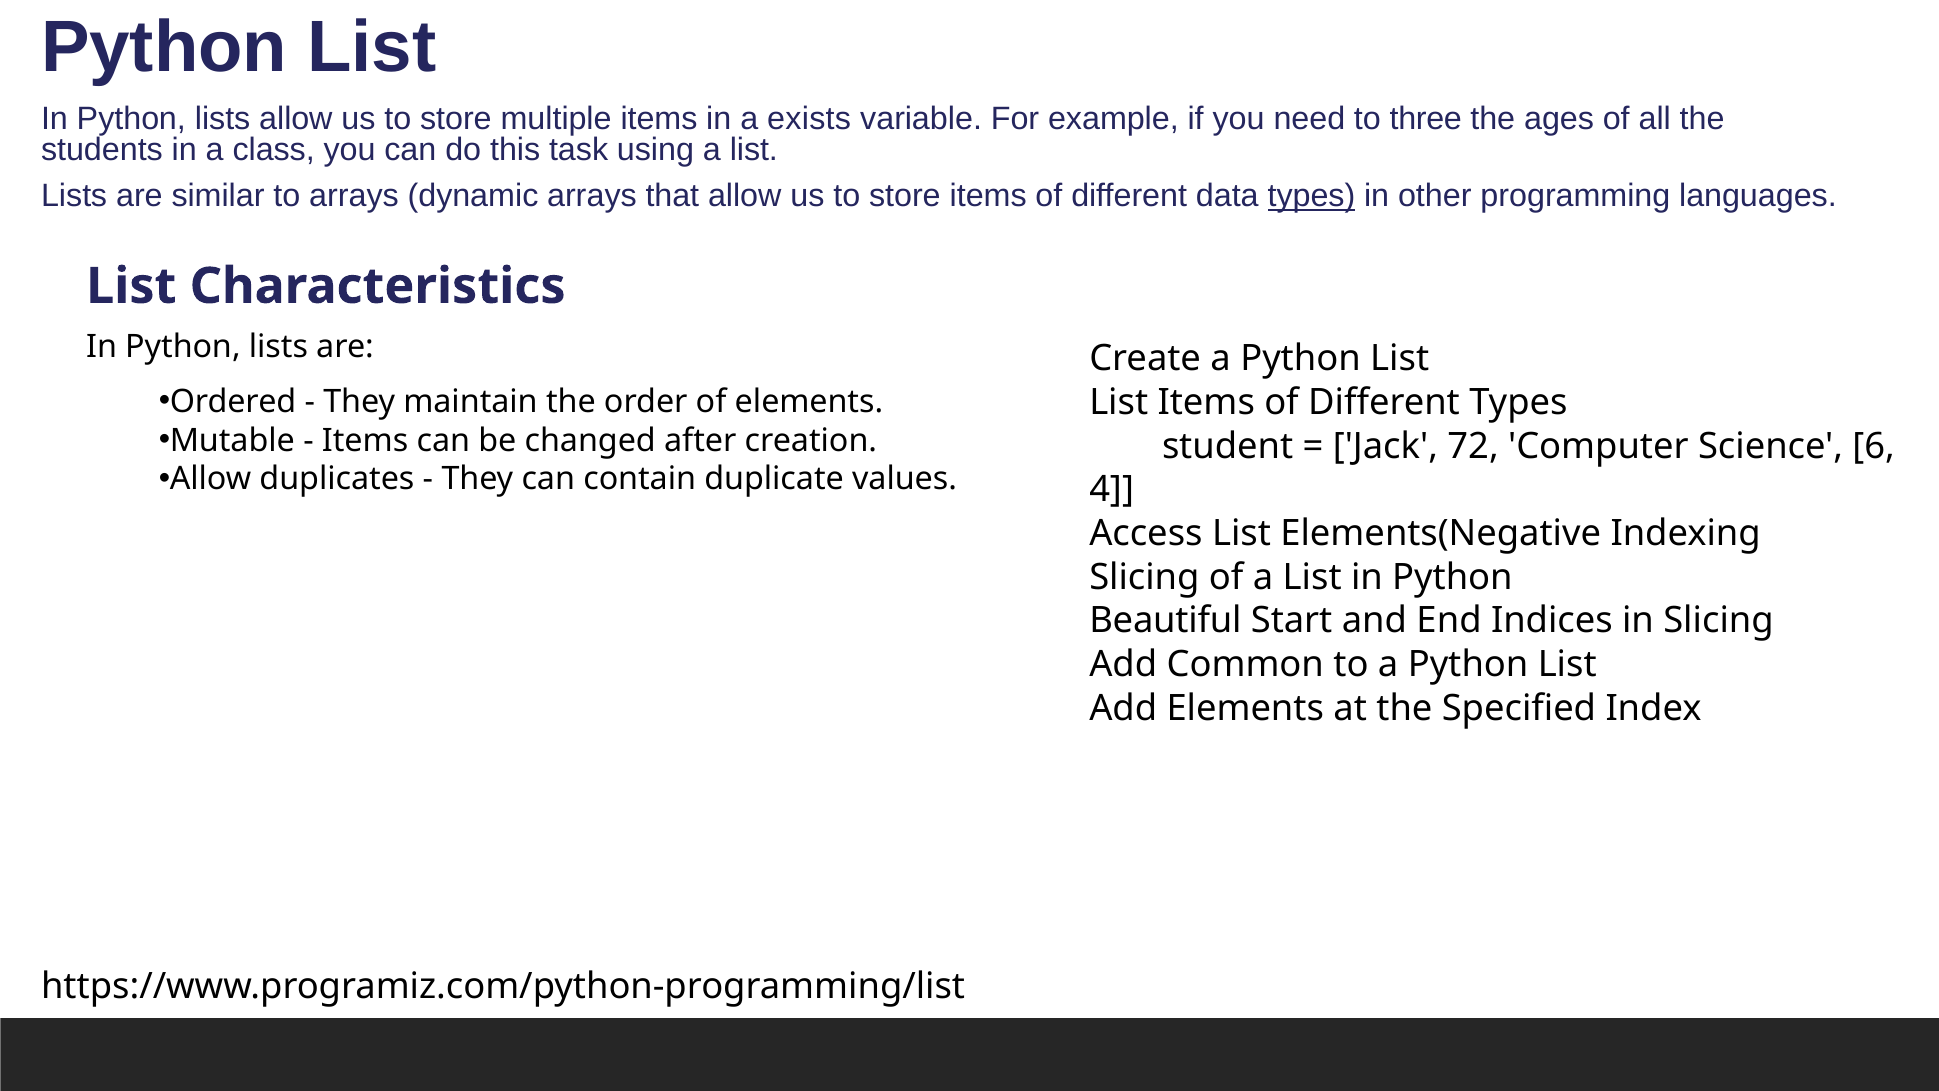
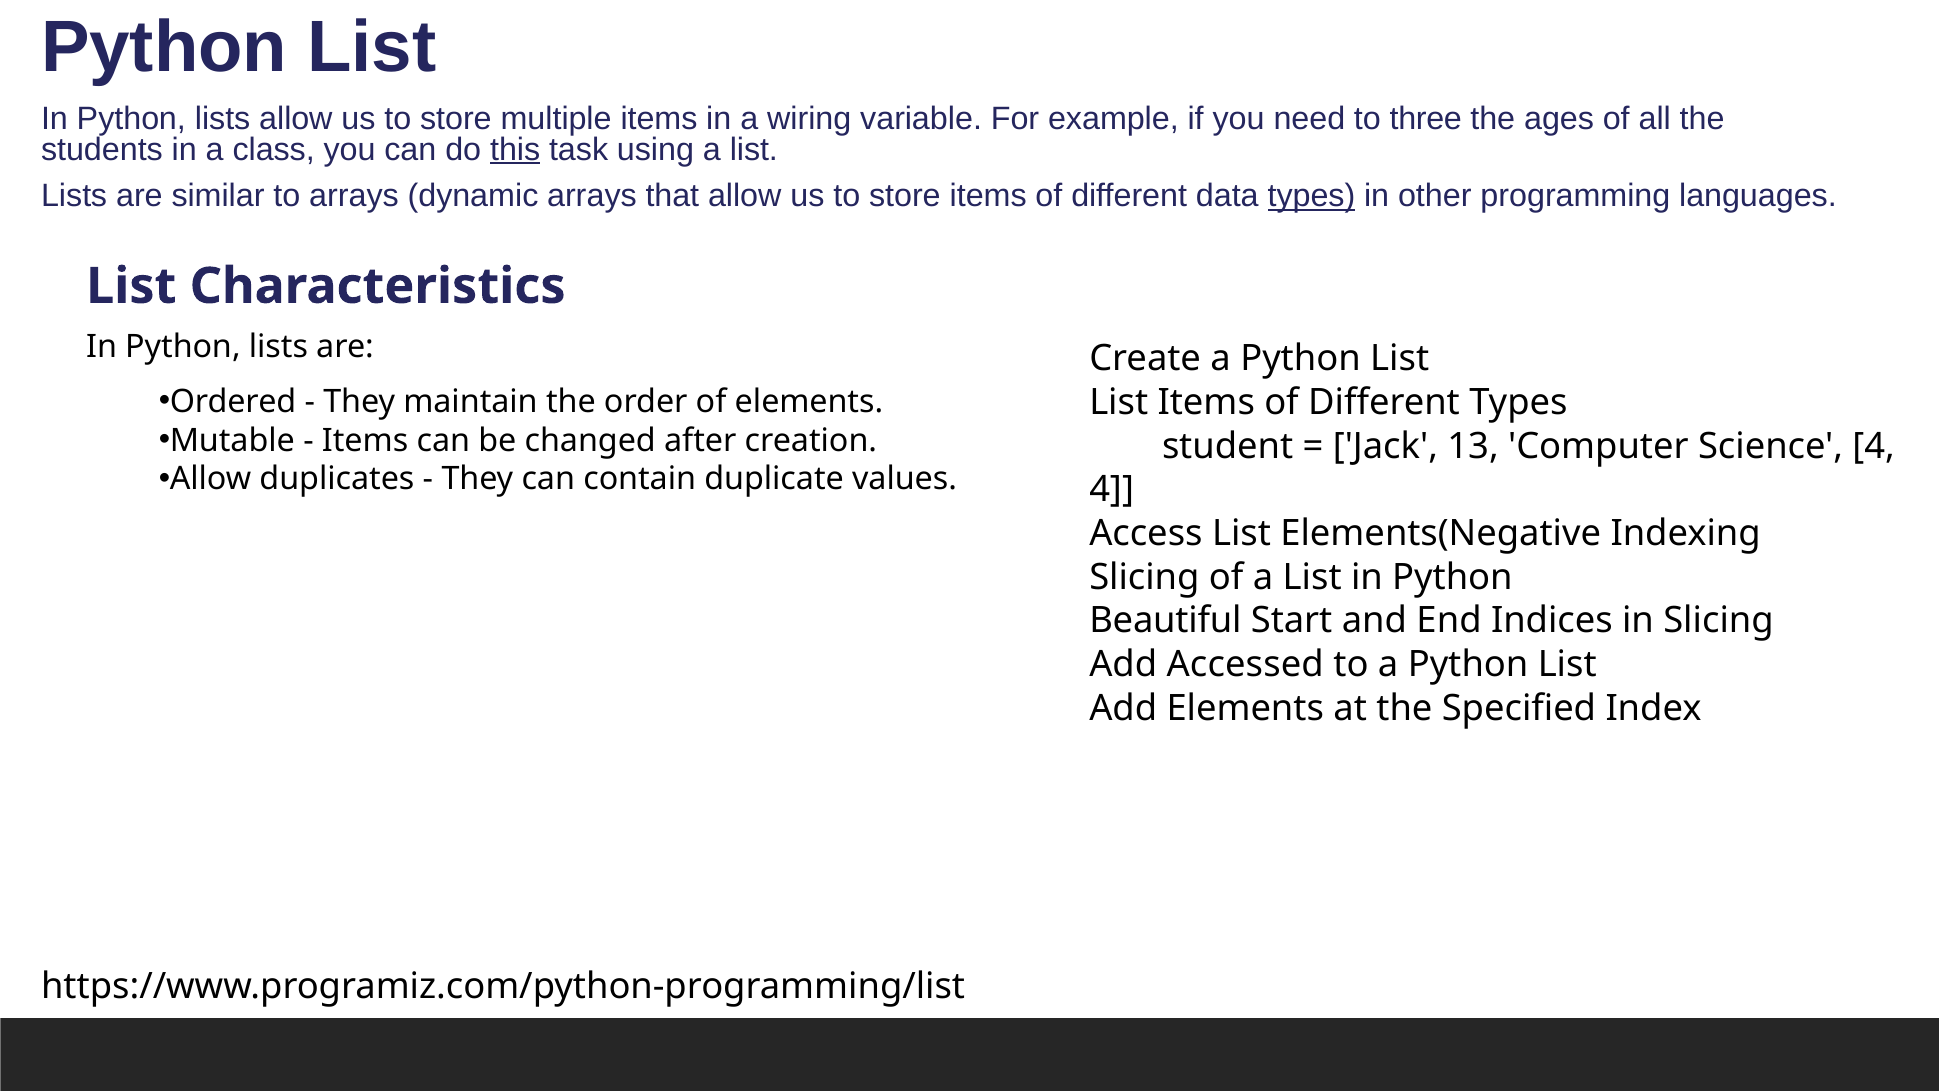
exists: exists -> wiring (809, 119)
this underline: none -> present (515, 149)
72: 72 -> 13 (1473, 446)
Science 6: 6 -> 4 (1874, 446)
Common: Common -> Accessed (1245, 664)
